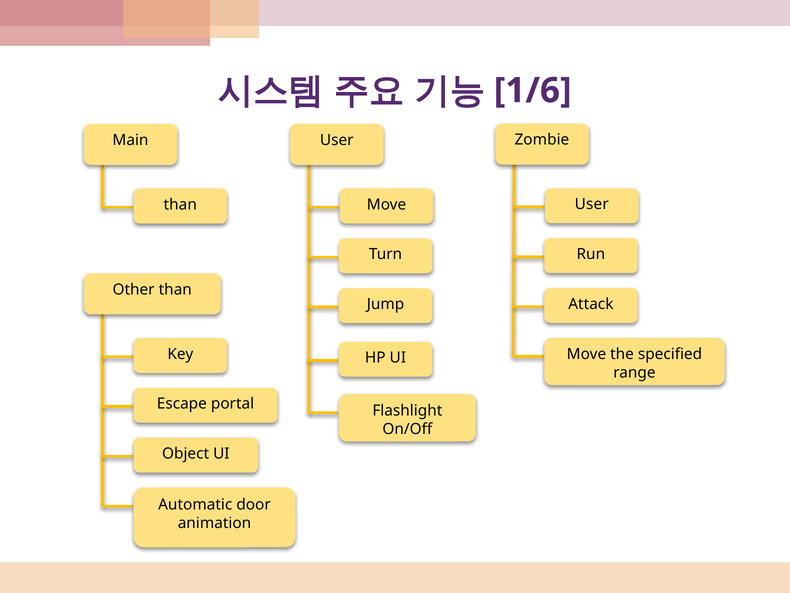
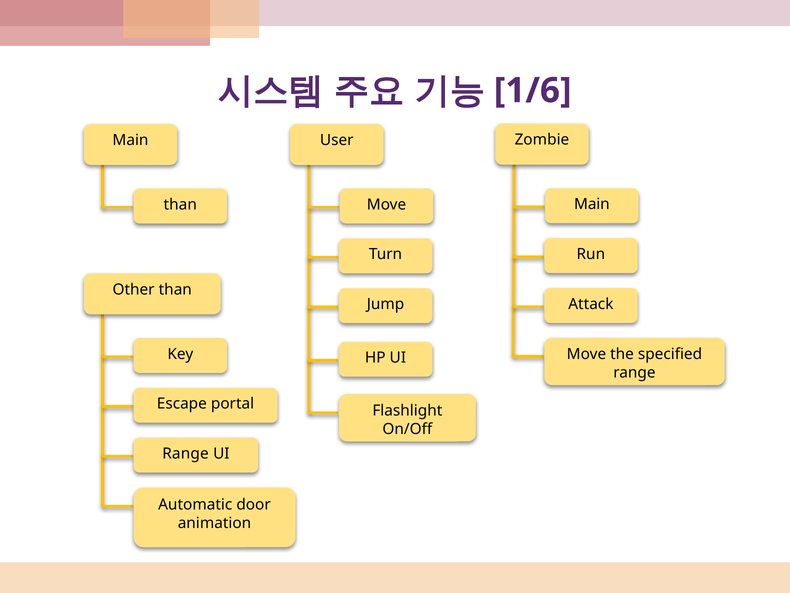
User: User -> Main (592, 204)
Object: Object -> Range (185, 453)
